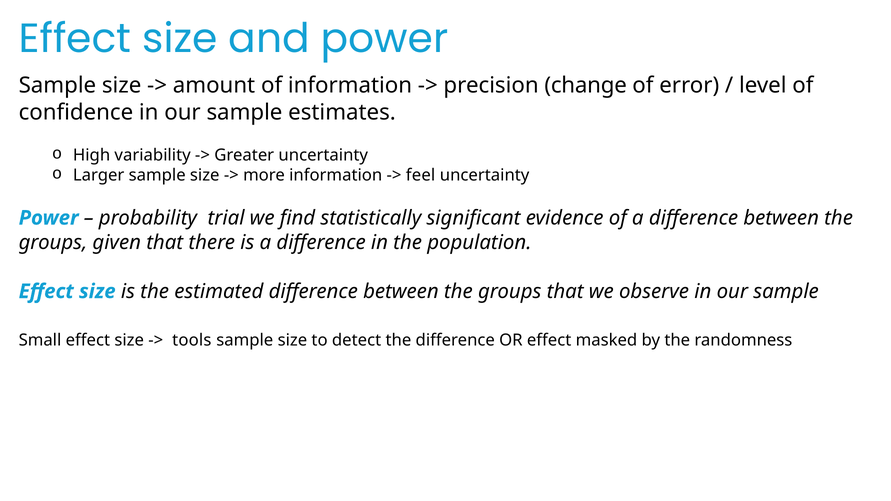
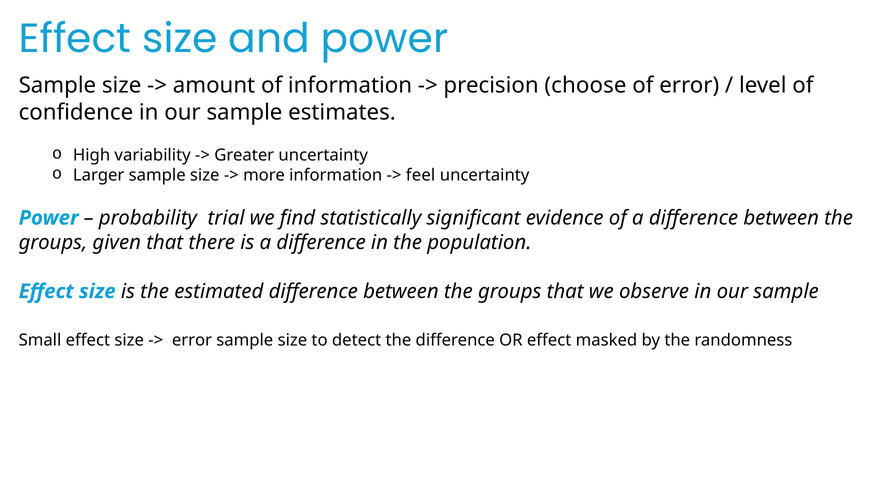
change: change -> choose (585, 86)
tools: tools -> error (192, 340)
